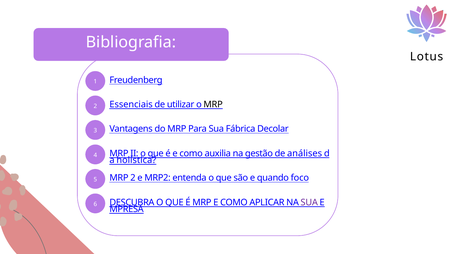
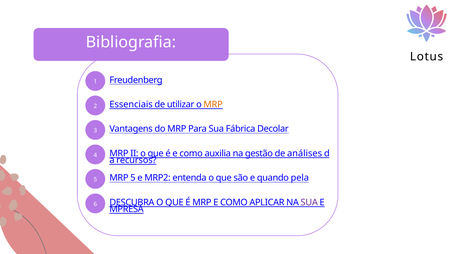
MRP colour: black -> orange (213, 105)
holística: holística -> recursos (136, 160)
MRP 2: 2 -> 5 (133, 178)
foco: foco -> pela (300, 178)
